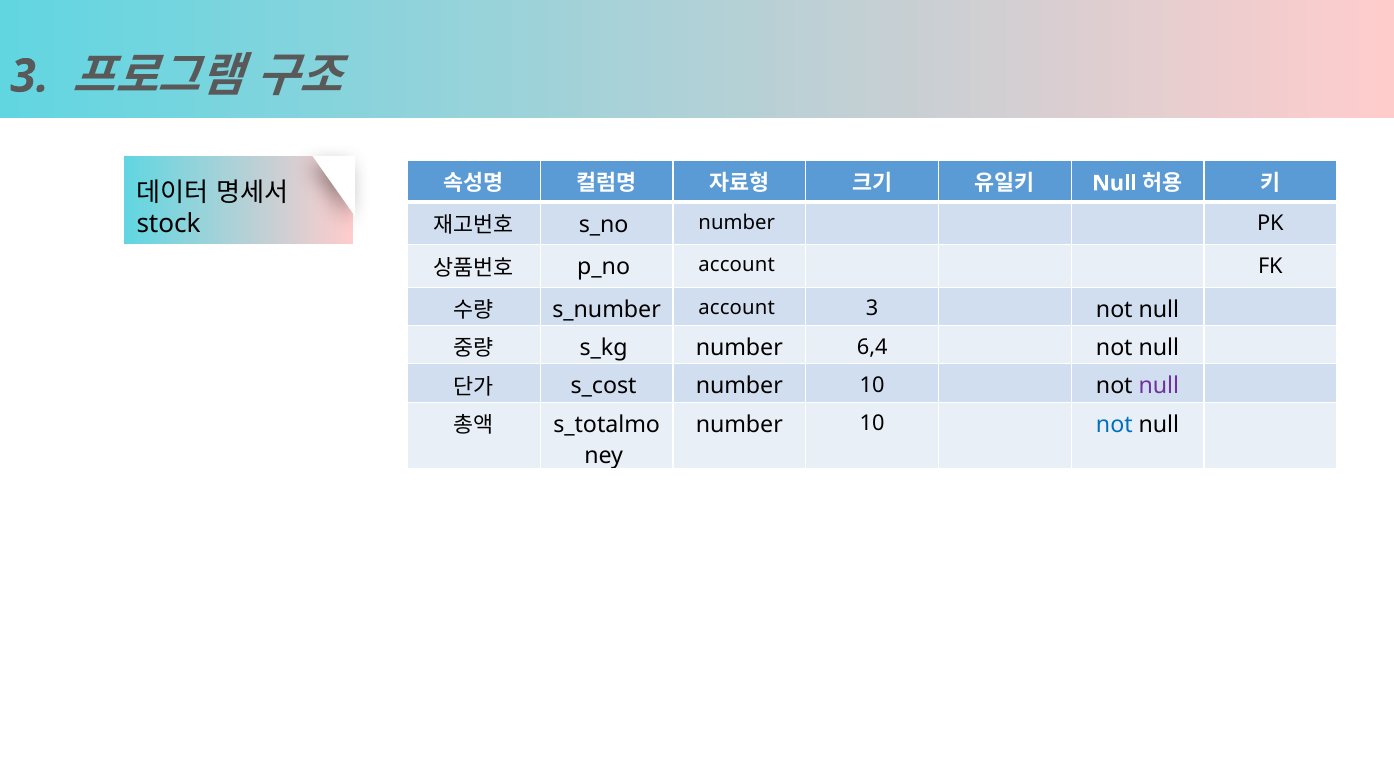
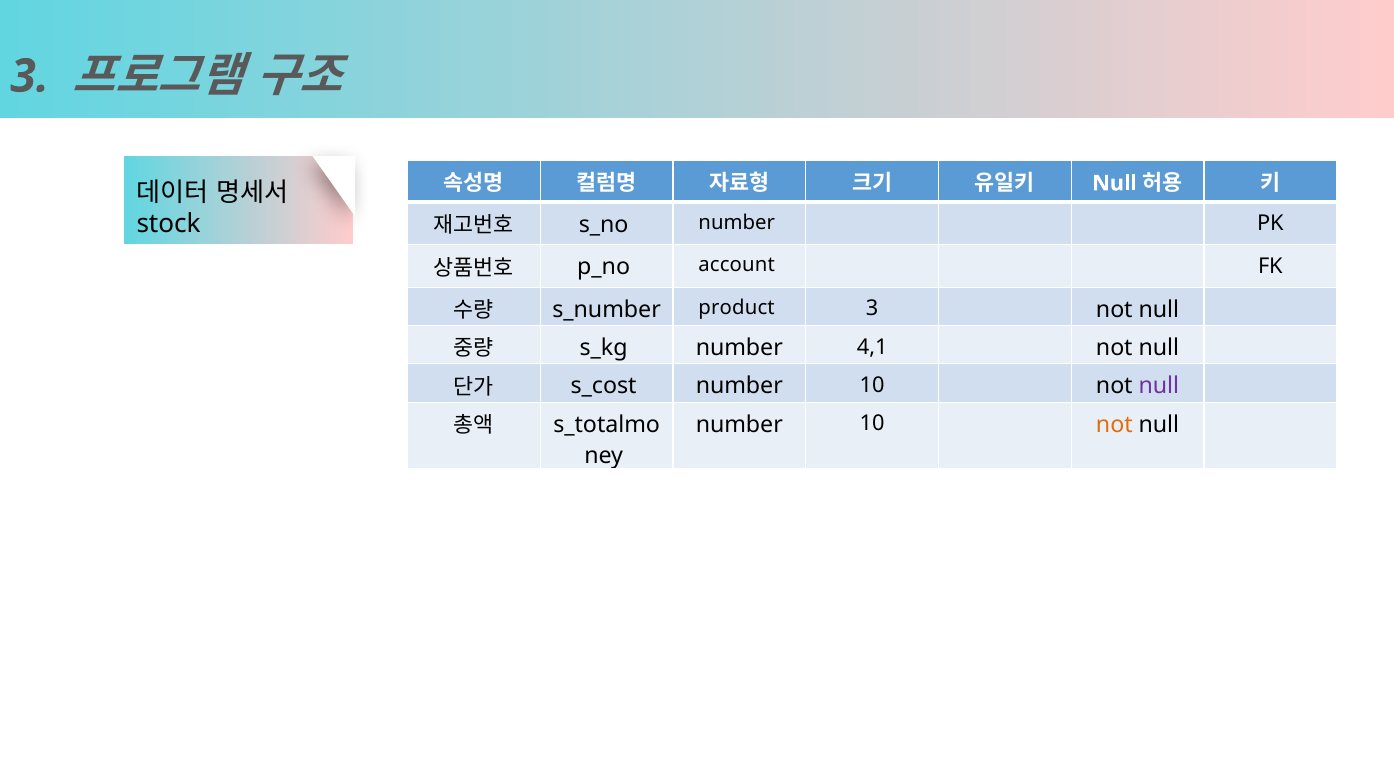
account: account -> product (737, 307)
6,4: 6,4 -> 4,1 (872, 347)
not colour: blue -> orange (1114, 425)
